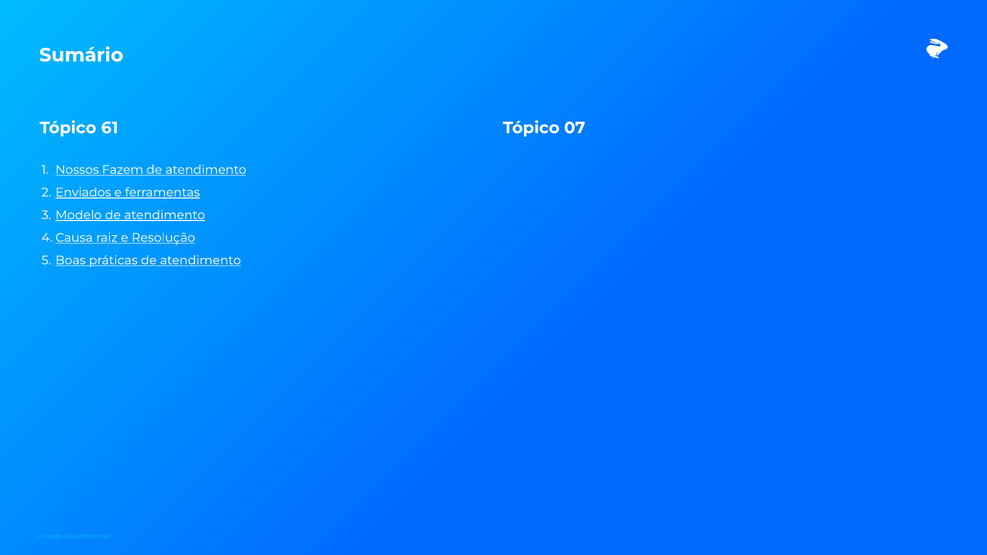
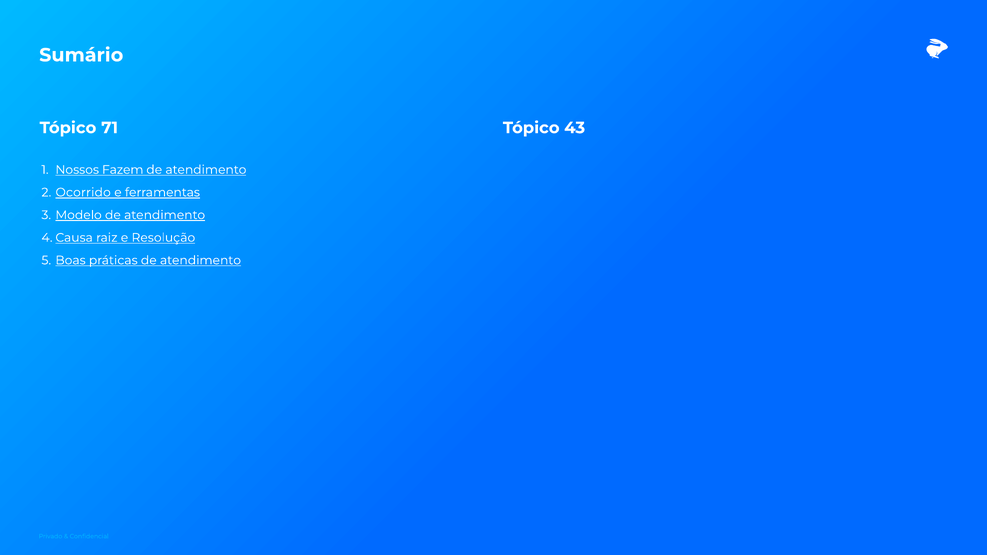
61: 61 -> 71 (110, 128)
07: 07 -> 43 (575, 128)
Enviados: Enviados -> Ocorrido (83, 192)
